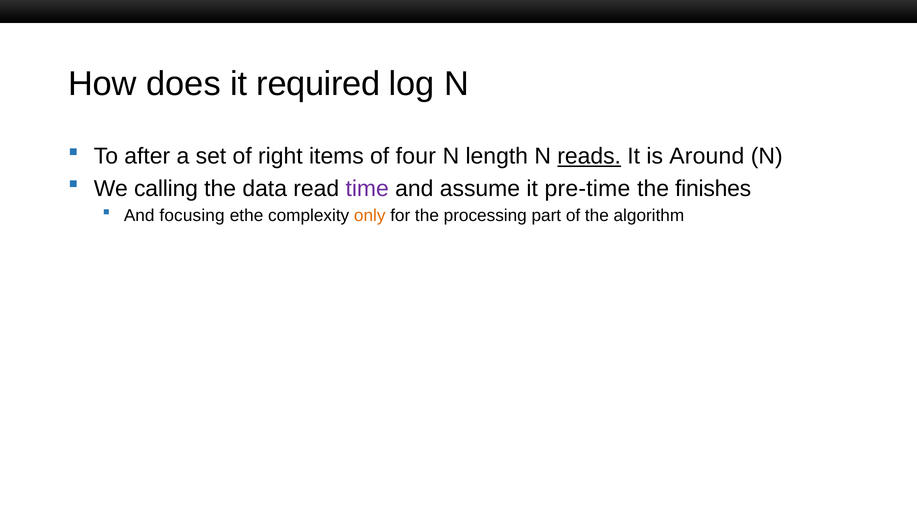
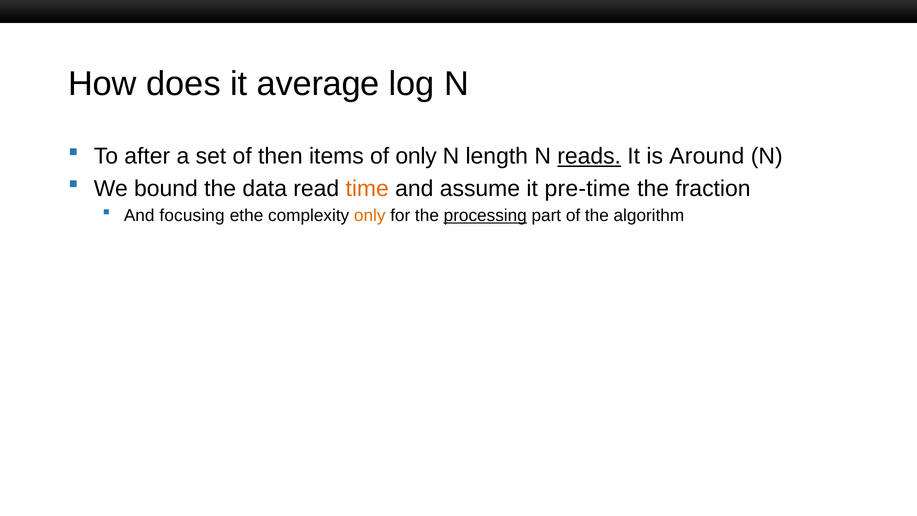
required: required -> average (318, 84)
right: right -> then (280, 156)
of four: four -> only (416, 156)
calling: calling -> bound (166, 188)
time colour: purple -> orange (367, 188)
finishes: finishes -> fraction (713, 188)
processing underline: none -> present (485, 216)
